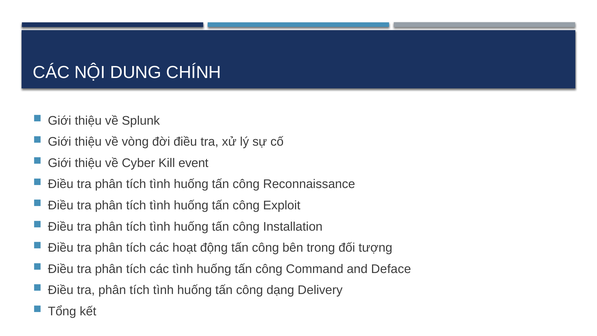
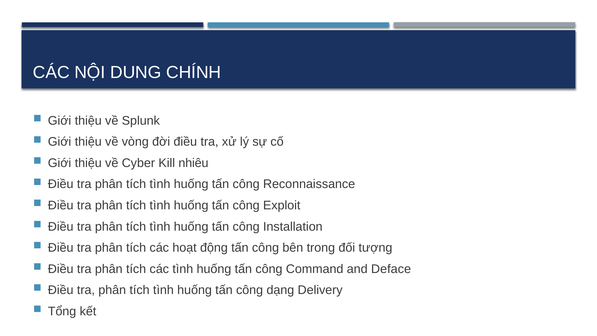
event: event -> nhiêu (193, 163)
